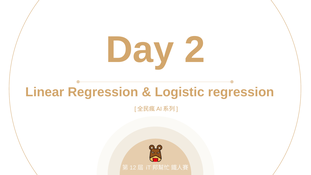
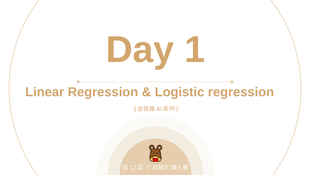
2: 2 -> 1 (195, 50)
